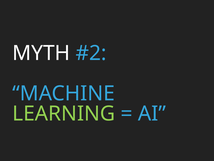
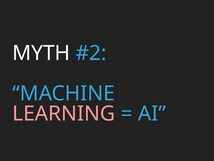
LEARNING colour: light green -> pink (64, 113)
